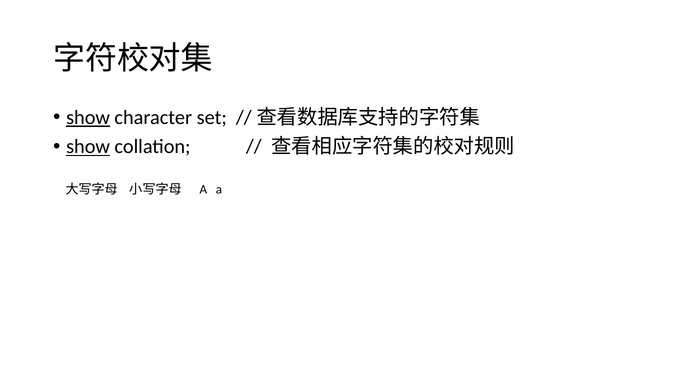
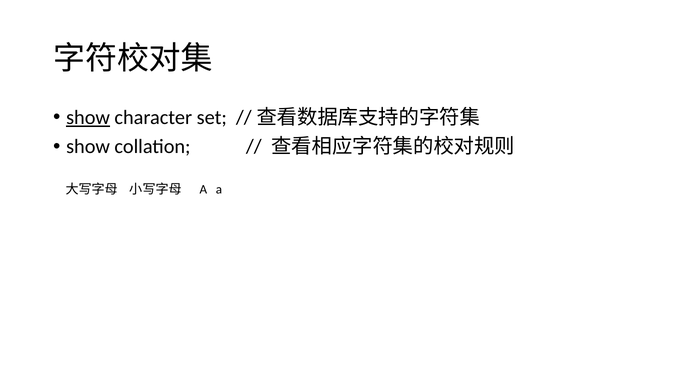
show underline: present -> none (88, 147)
